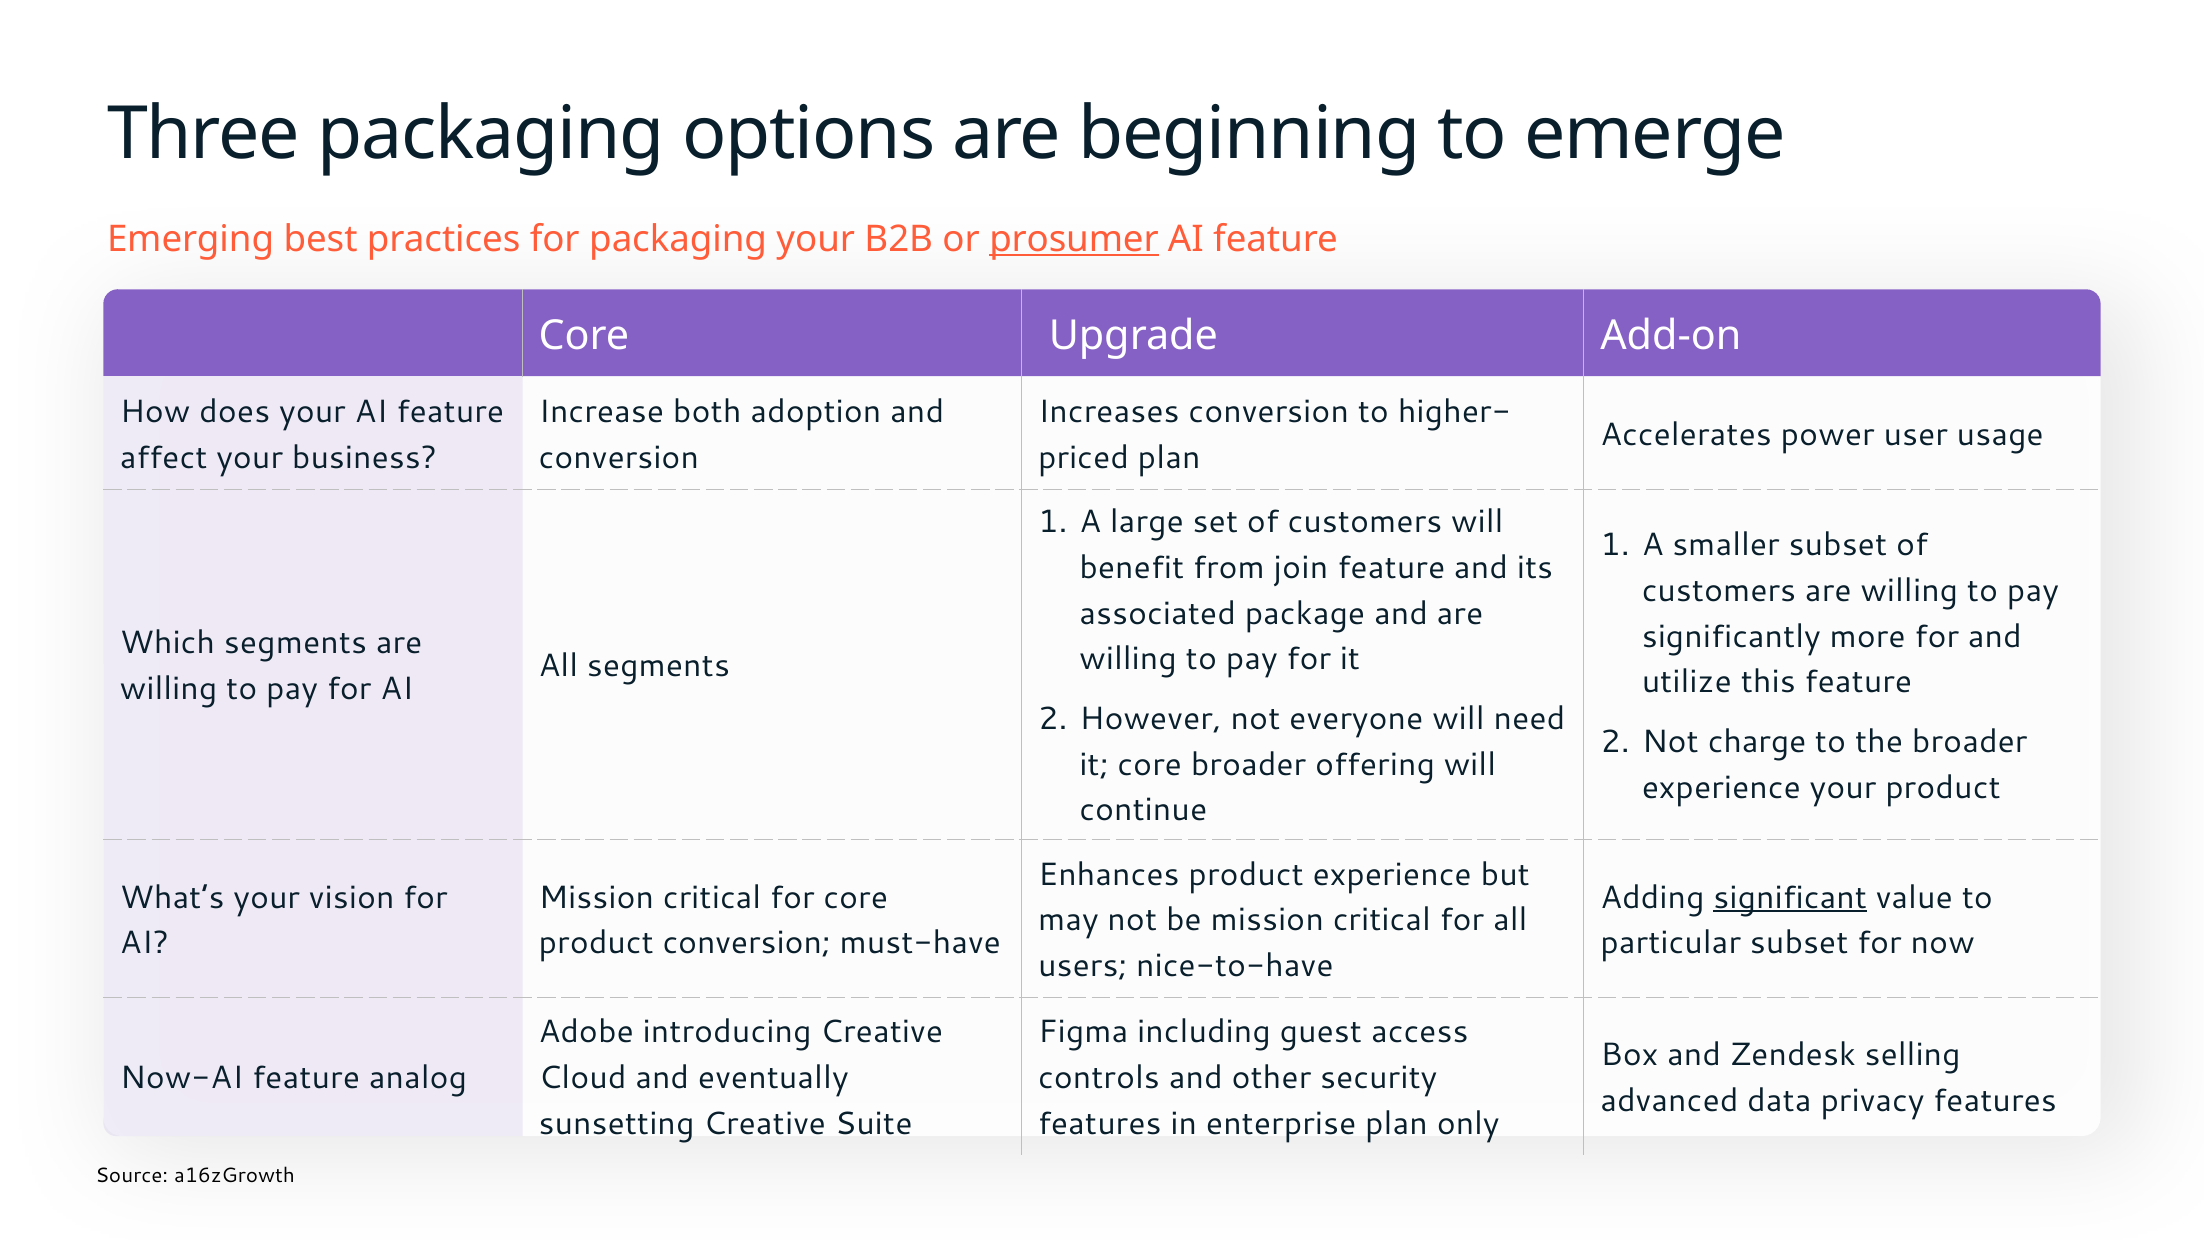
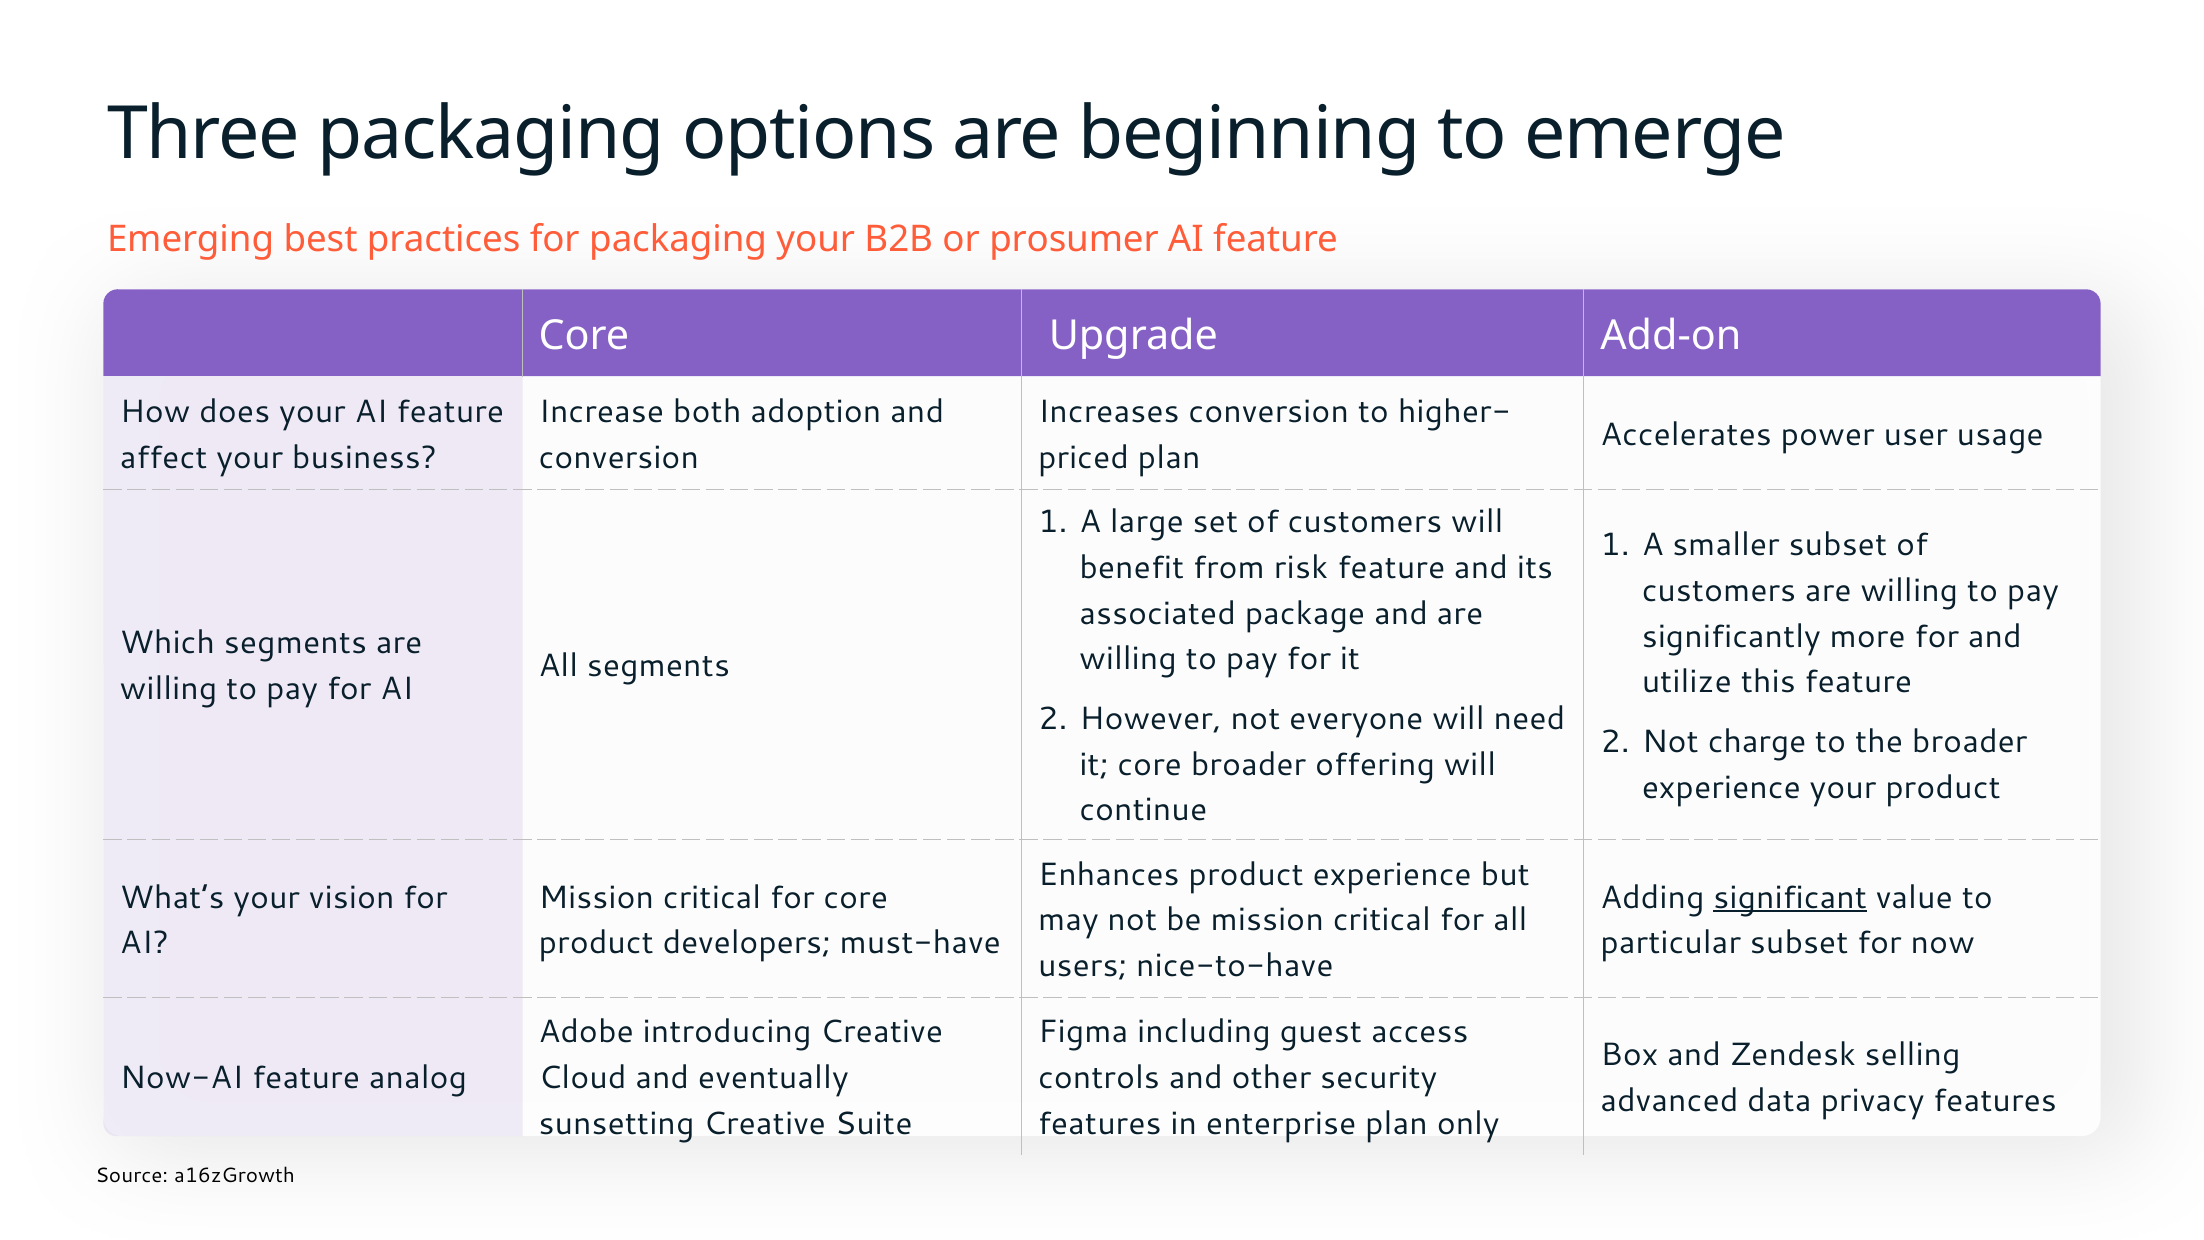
prosumer underline: present -> none (1074, 239)
join: join -> risk (1301, 568)
product conversion: conversion -> developers (747, 943)
